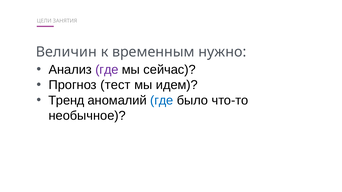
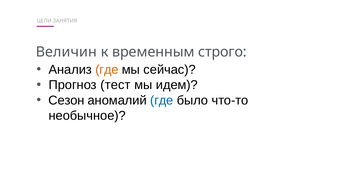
нужно: нужно -> строго (222, 52)
где colour: purple -> orange (107, 70)
Тренд: Тренд -> Сезон (66, 101)
